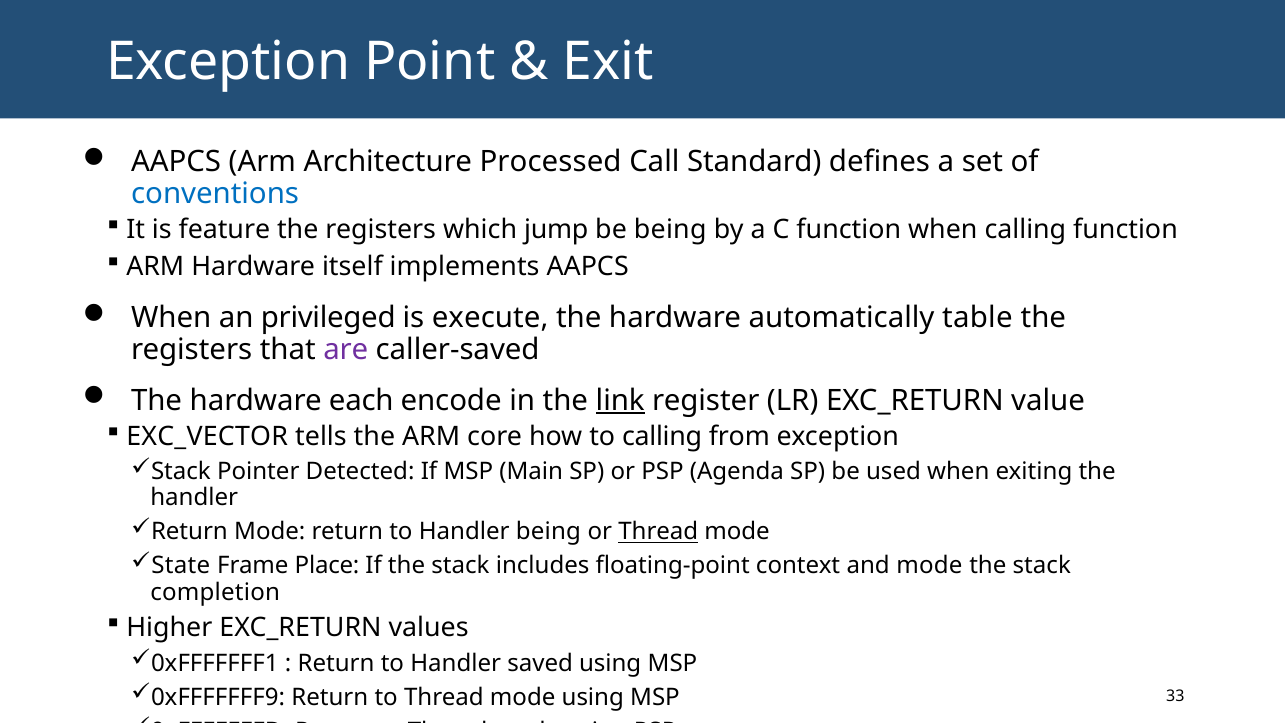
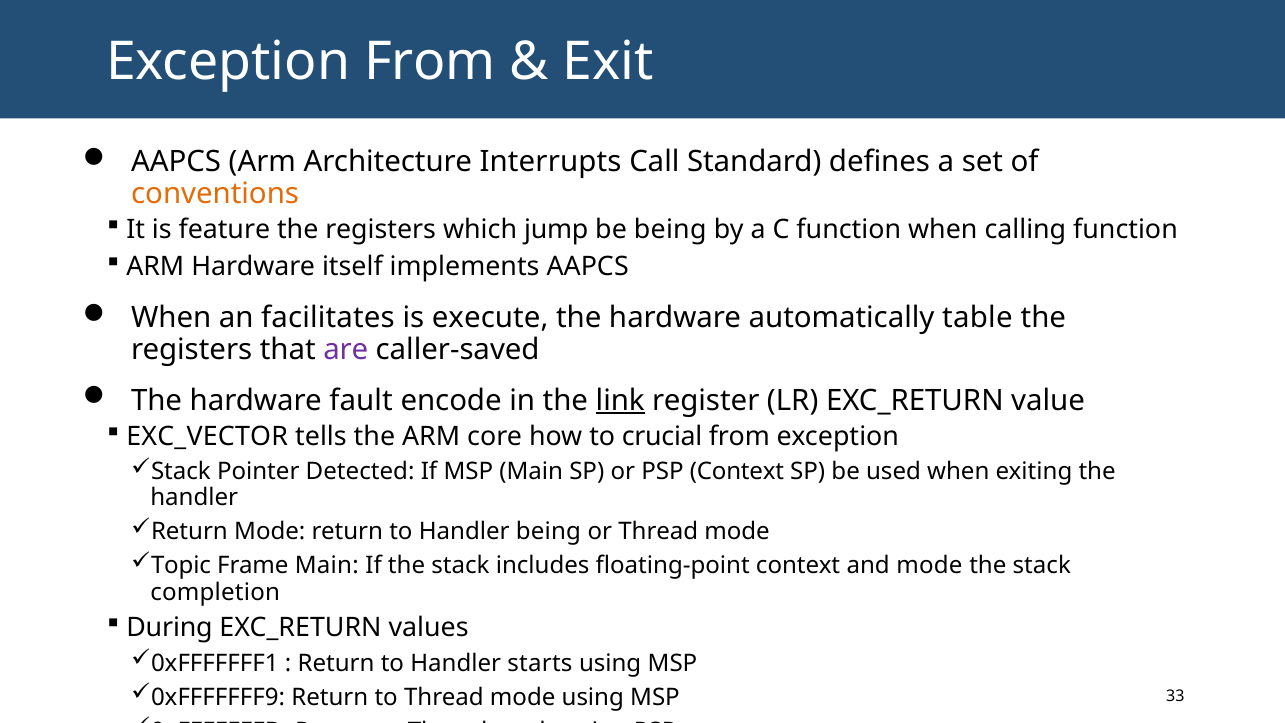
Exception Point: Point -> From (430, 62)
Processed: Processed -> Interrupts (551, 162)
conventions colour: blue -> orange (215, 194)
privileged: privileged -> facilitates (328, 318)
each: each -> fault (361, 400)
to calling: calling -> crucial (662, 436)
PSP Agenda: Agenda -> Context (737, 472)
Thread underline: present -> none (658, 532)
State: State -> Topic (181, 566)
Frame Place: Place -> Main (327, 566)
Higher: Higher -> During (169, 627)
saved: saved -> starts (540, 663)
